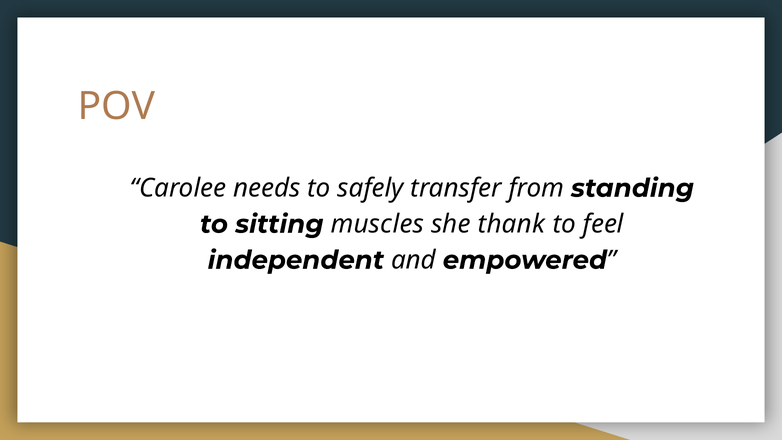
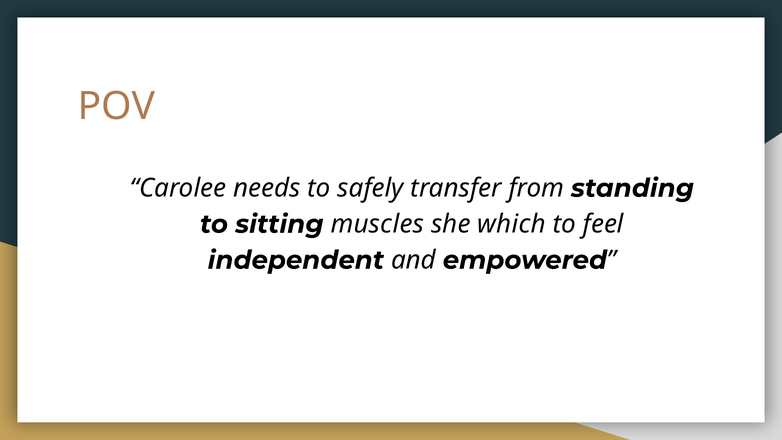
thank: thank -> which (511, 224)
